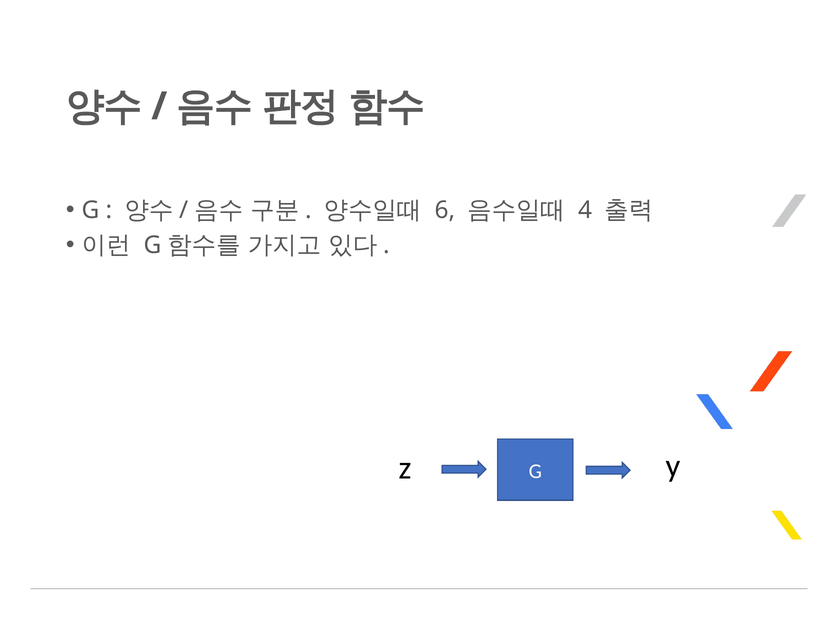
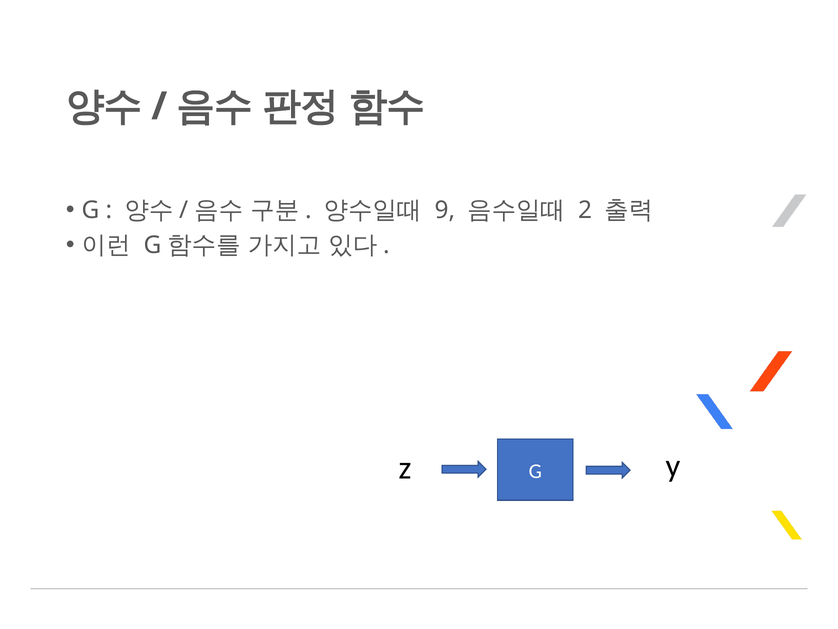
6: 6 -> 9 (445, 210)
4: 4 -> 2 (585, 210)
